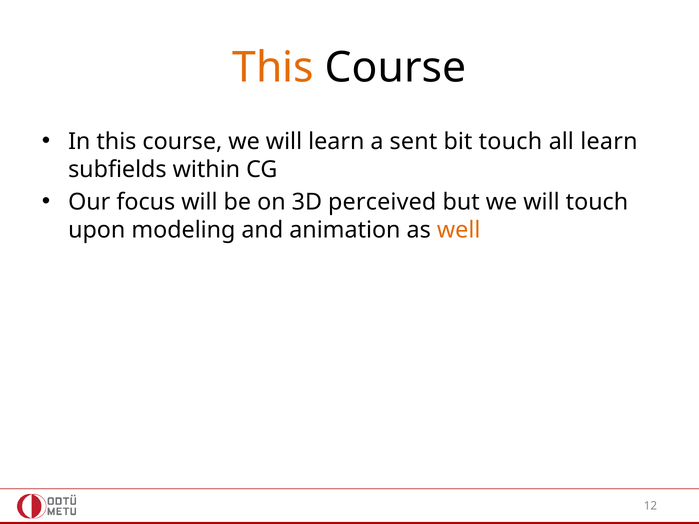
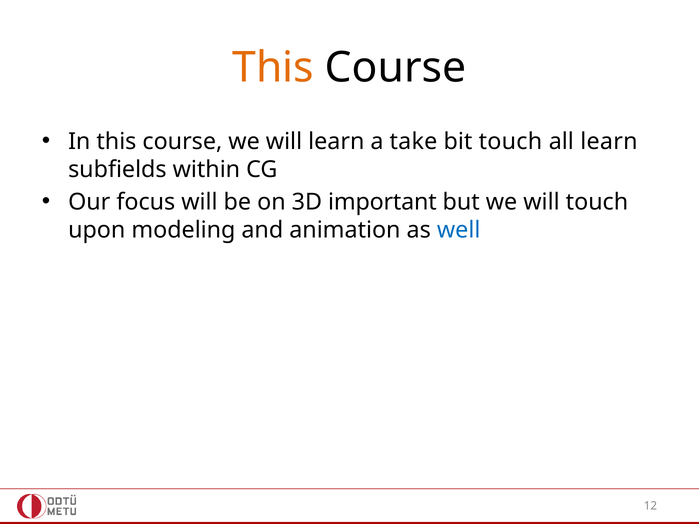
sent: sent -> take (413, 141)
perceived: perceived -> important (382, 202)
well colour: orange -> blue (459, 230)
